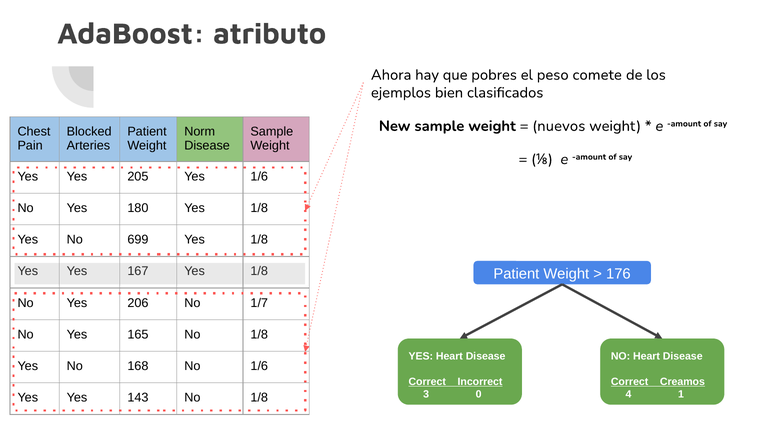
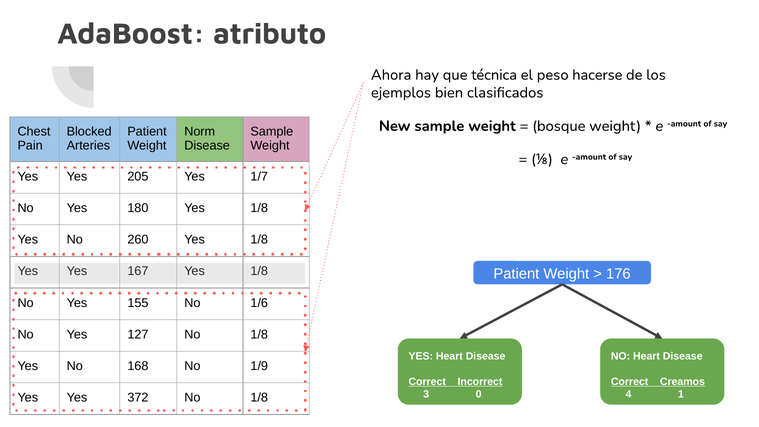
pobres: pobres -> técnica (494, 75)
comete: comete -> hacerse (597, 75)
nuevos: nuevos -> bosque (559, 126)
Yes 1/6: 1/6 -> 1/7 (259, 176)
699: 699 -> 260 (138, 240)
206: 206 -> 155 (138, 303)
1/7: 1/7 -> 1/6 (259, 303)
165: 165 -> 127 (138, 335)
No 1/6: 1/6 -> 1/9 (259, 366)
143: 143 -> 372 (138, 398)
